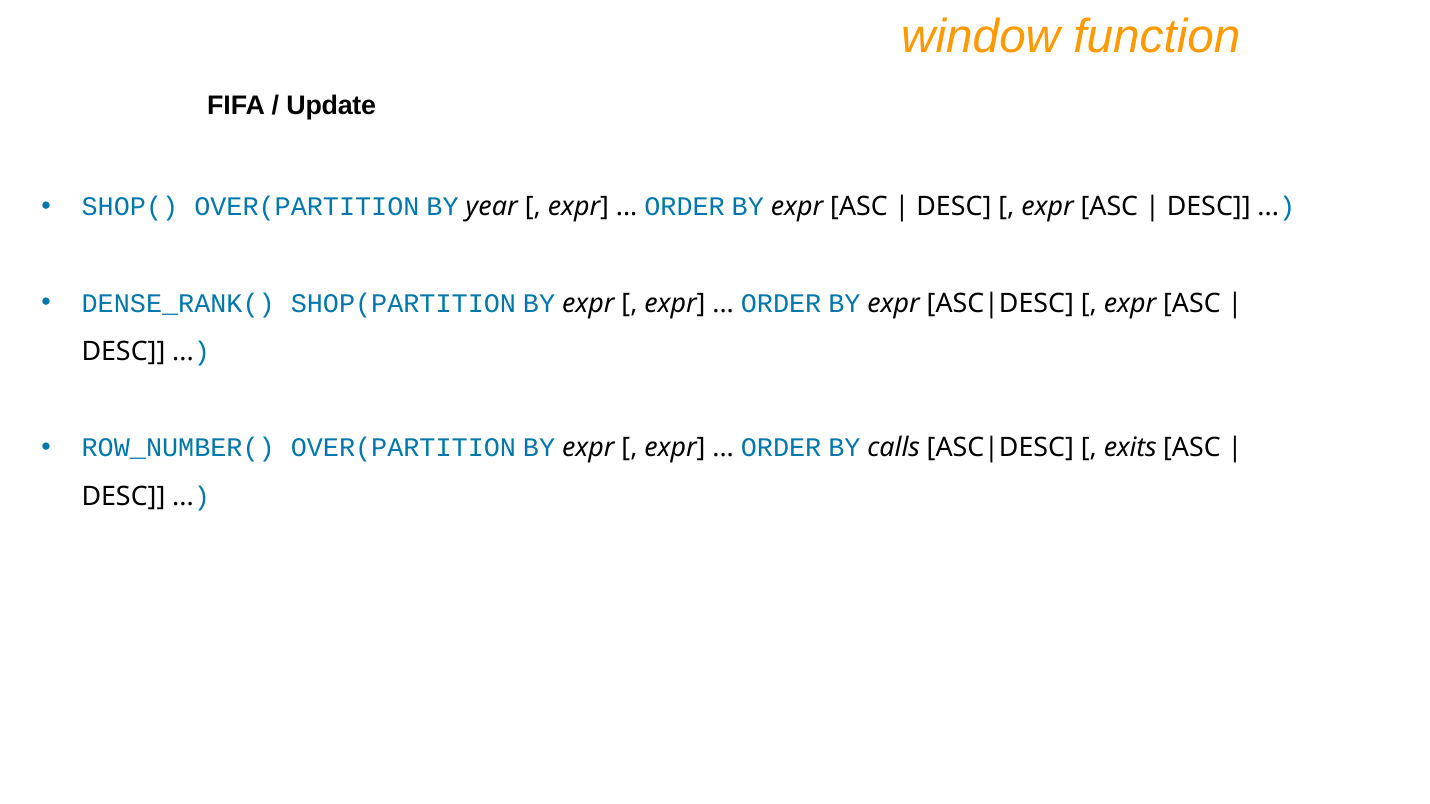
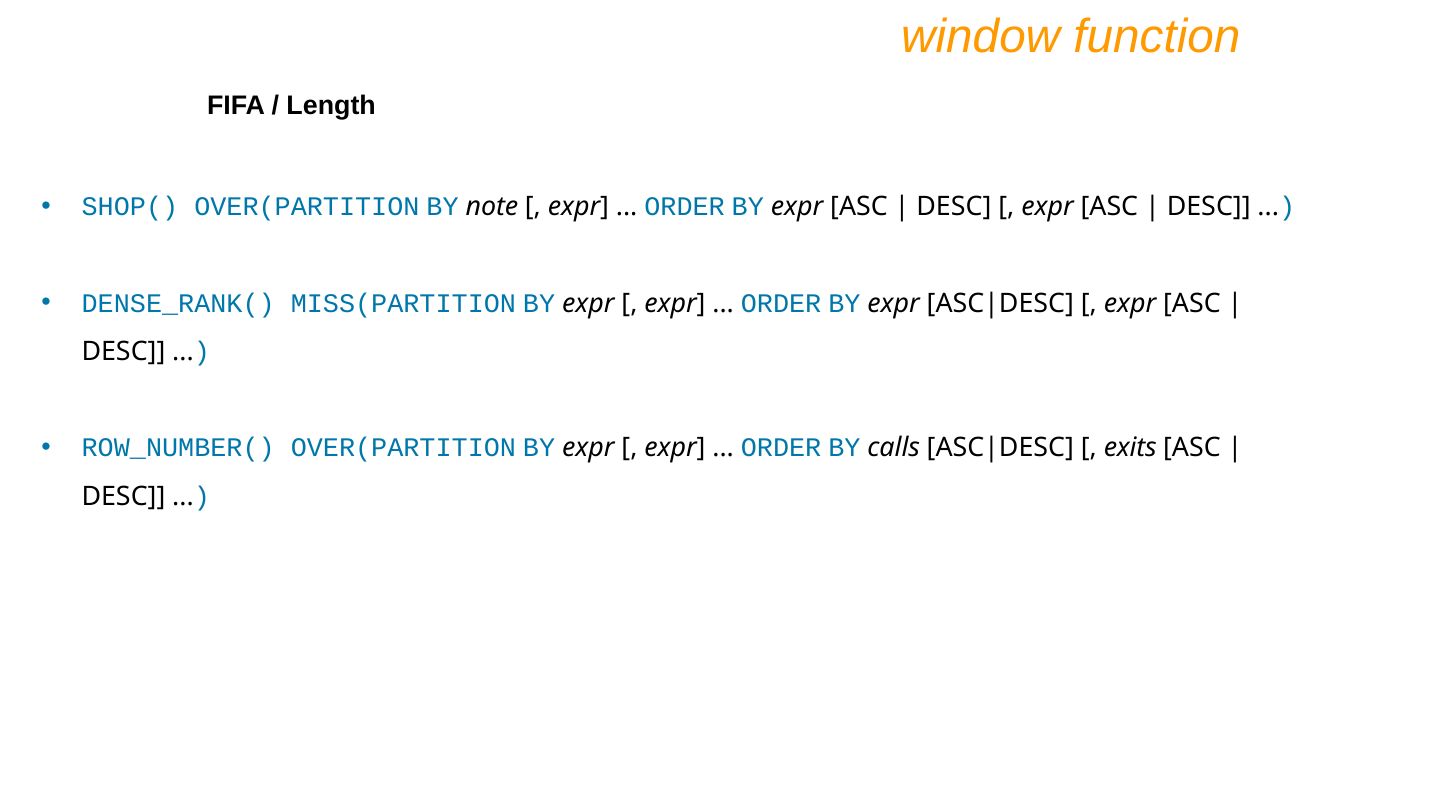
Update: Update -> Length (331, 106)
year: year -> note (492, 207)
SHOP(PARTITION: SHOP(PARTITION -> MISS(PARTITION (403, 303)
